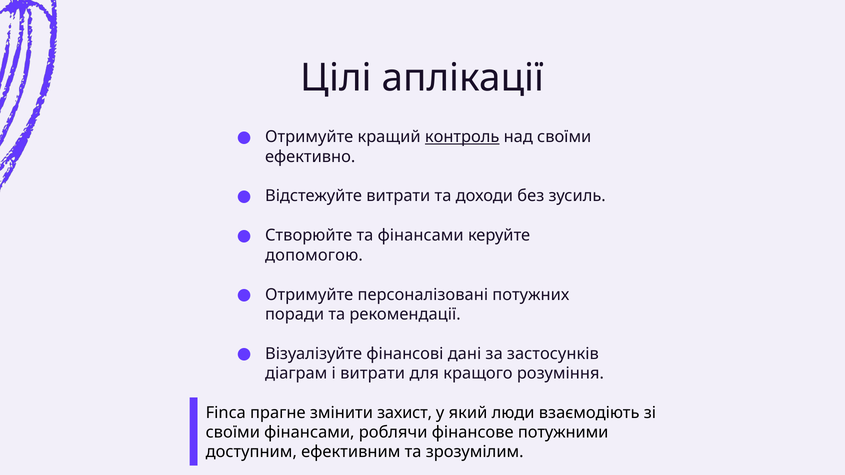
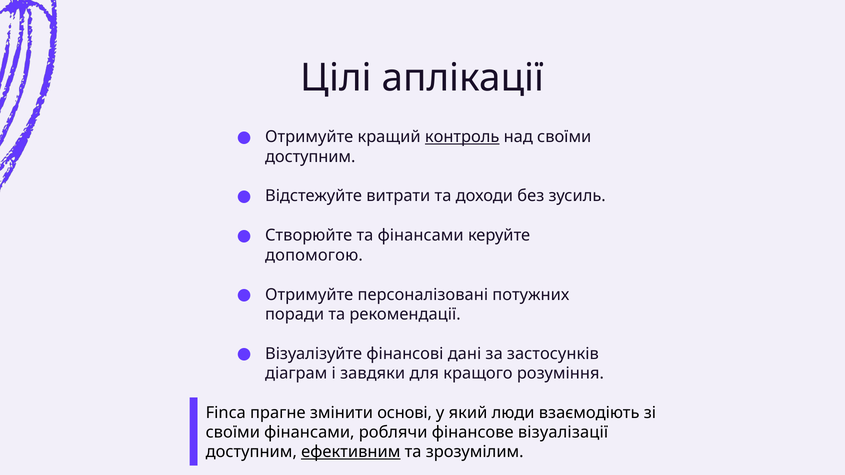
ефективно: ефективно -> доступним (310, 157)
і витрати: витрати -> завдяки (373, 374)
захист: захист -> основі (405, 413)
потужними: потужними -> візуалізації (563, 433)
ефективним underline: none -> present (351, 452)
